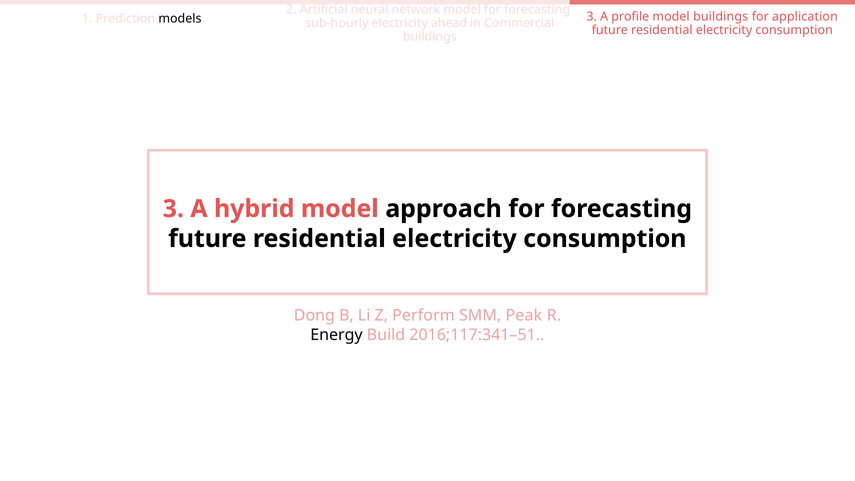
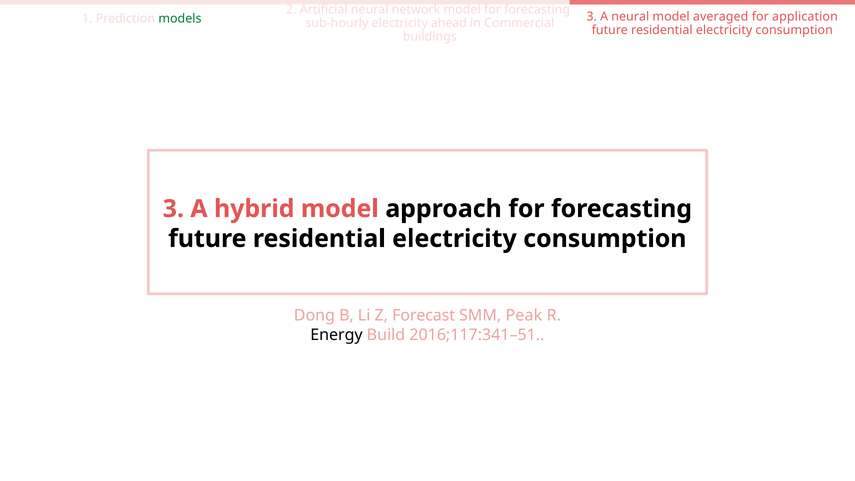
A profile: profile -> neural (630, 17)
model buildings: buildings -> averaged (721, 17)
models colour: black -> green (180, 19)
Perform: Perform -> Forecast (424, 316)
